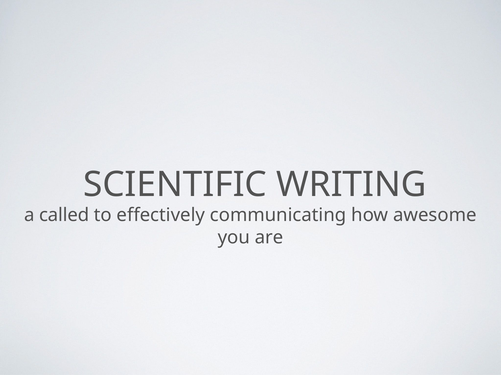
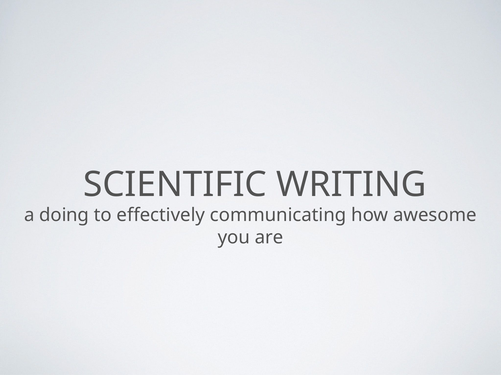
called: called -> doing (64, 216)
